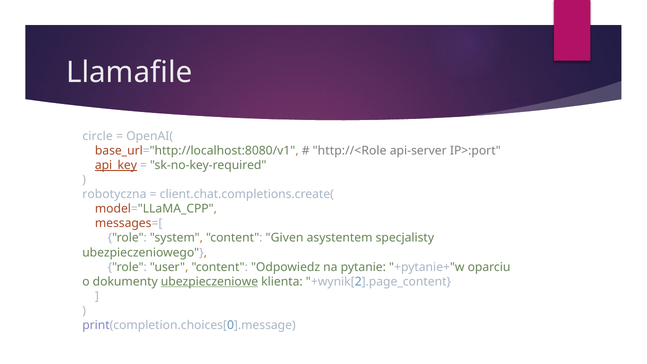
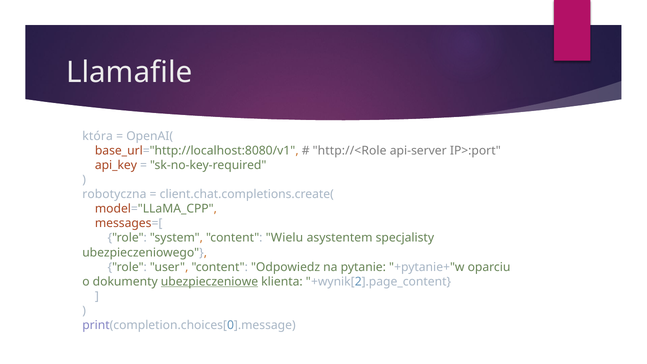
circle: circle -> która (98, 136)
api_key underline: present -> none (116, 165)
Given: Given -> Wielu (285, 238)
